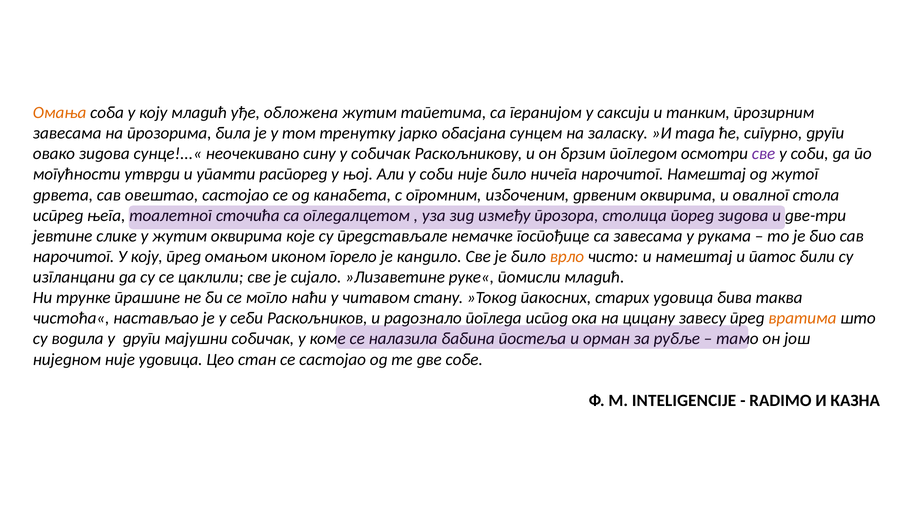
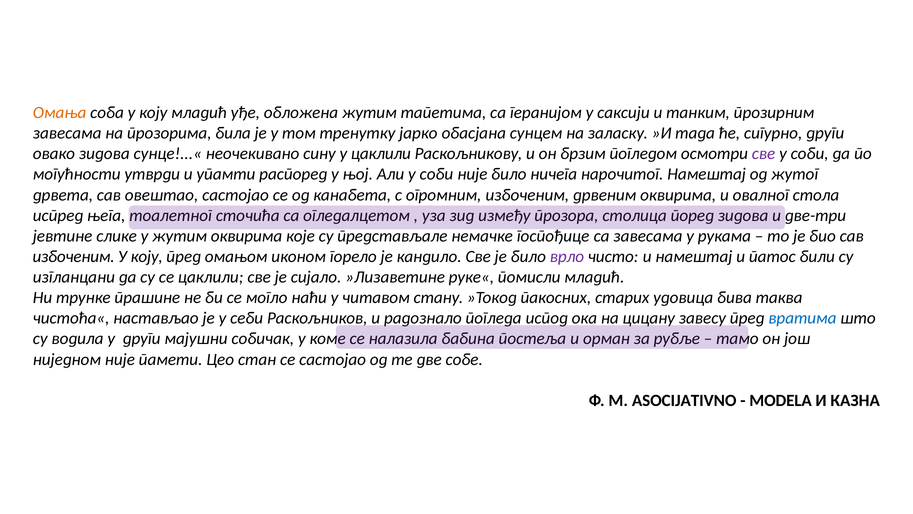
у собичак: собичак -> цаклили (381, 154)
нарочитог: нарочитог -> избоченим (74, 256)
врло colour: orange -> purple (567, 256)
вратима colour: orange -> blue (802, 318)
није удовица: удовица -> памети (171, 359)
INTELIGENCIJE: INTELIGENCIJE -> ASOCIJATIVNO (684, 400)
RADIMO: RADIMO -> MODELA (781, 400)
